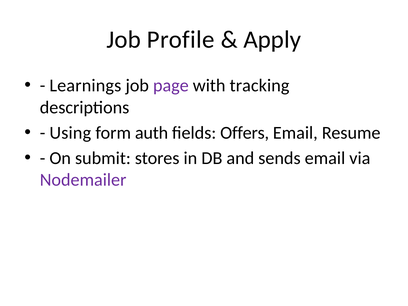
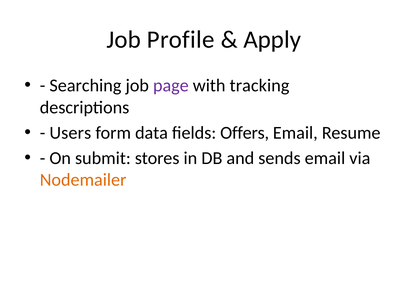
Learnings: Learnings -> Searching (85, 86)
Using: Using -> Users (70, 133)
auth: auth -> data (152, 133)
Nodemailer colour: purple -> orange (83, 180)
